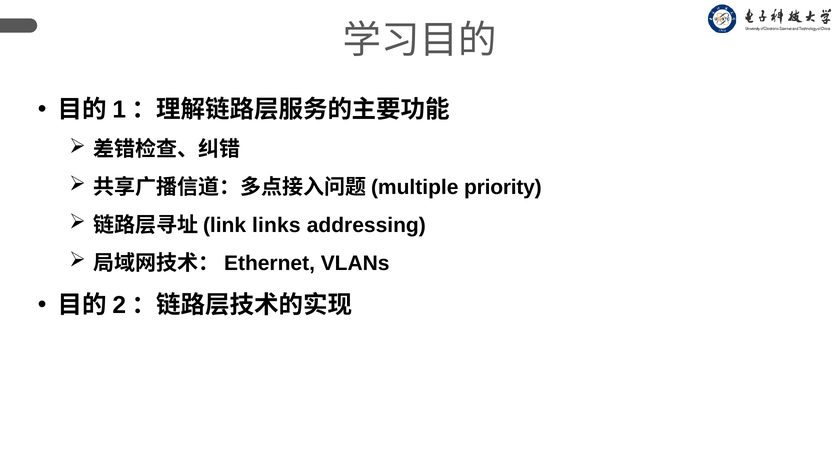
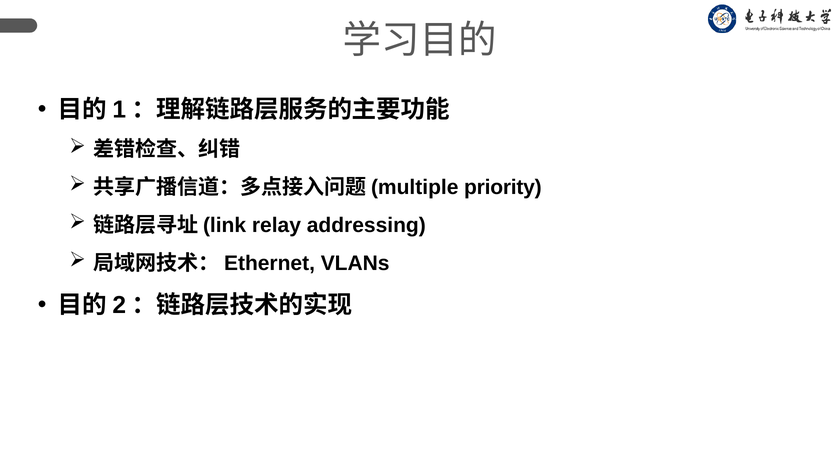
links: links -> relay (276, 225)
